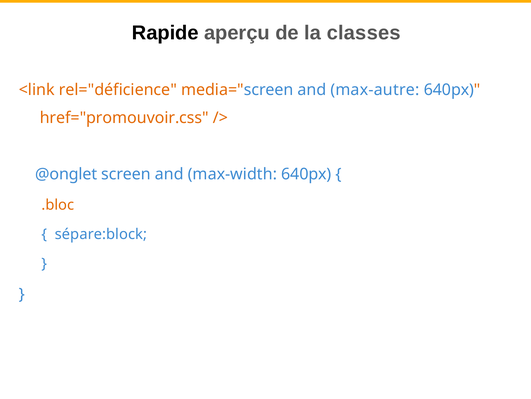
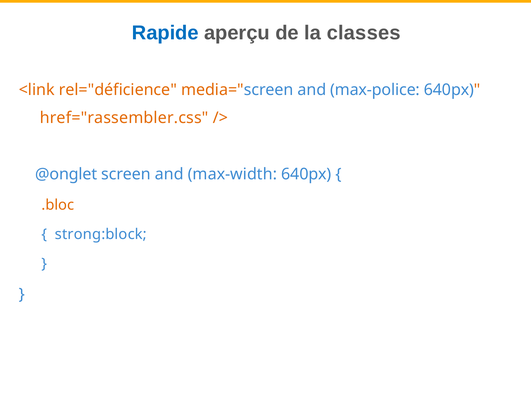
Rapide colour: black -> blue (165, 33)
max-autre: max-autre -> max-police (375, 90)
href="promouvoir.css: href="promouvoir.css -> href="rassembler.css (124, 118)
sépare:block: sépare:block -> strong:block (101, 234)
